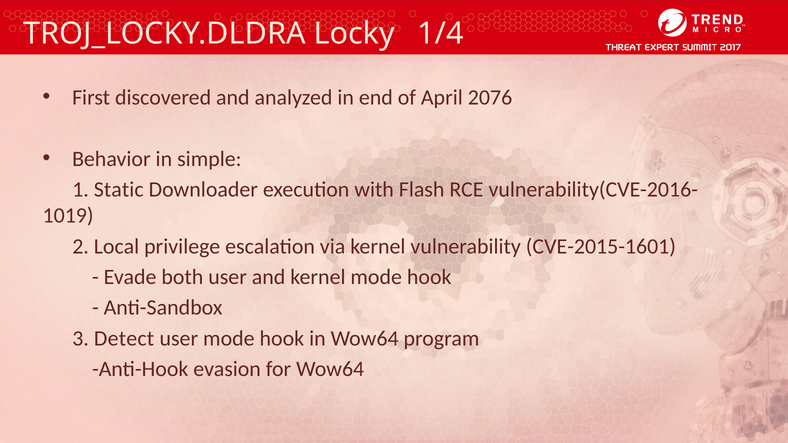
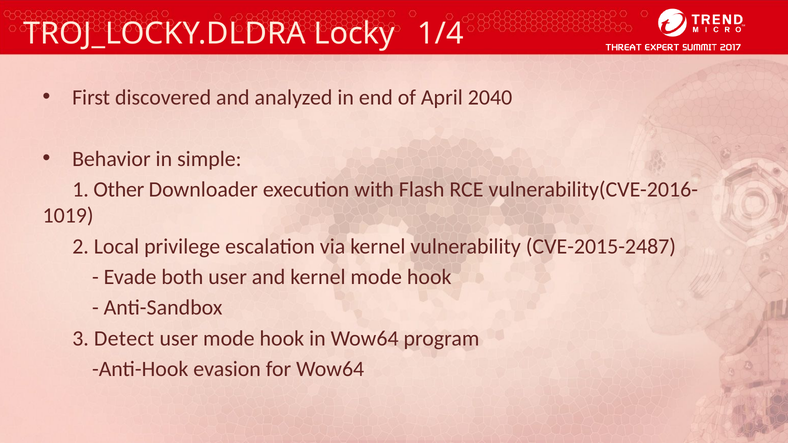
2076: 2076 -> 2040 (490, 98)
Static: Static -> Other (119, 190)
CVE-2015-1601: CVE-2015-1601 -> CVE-2015-2487 (601, 247)
